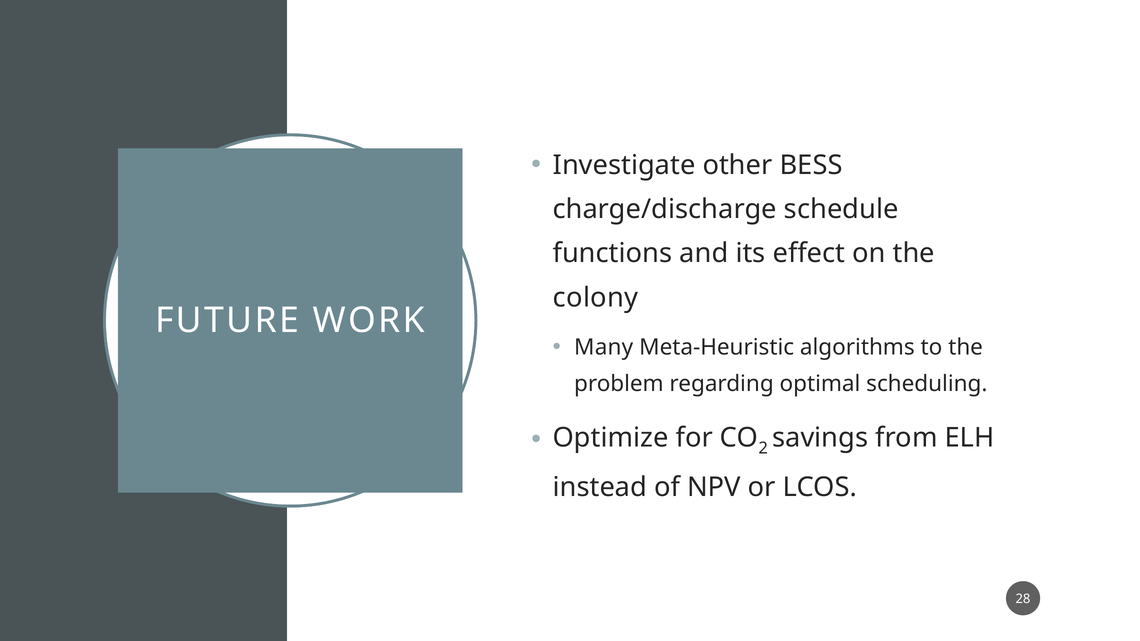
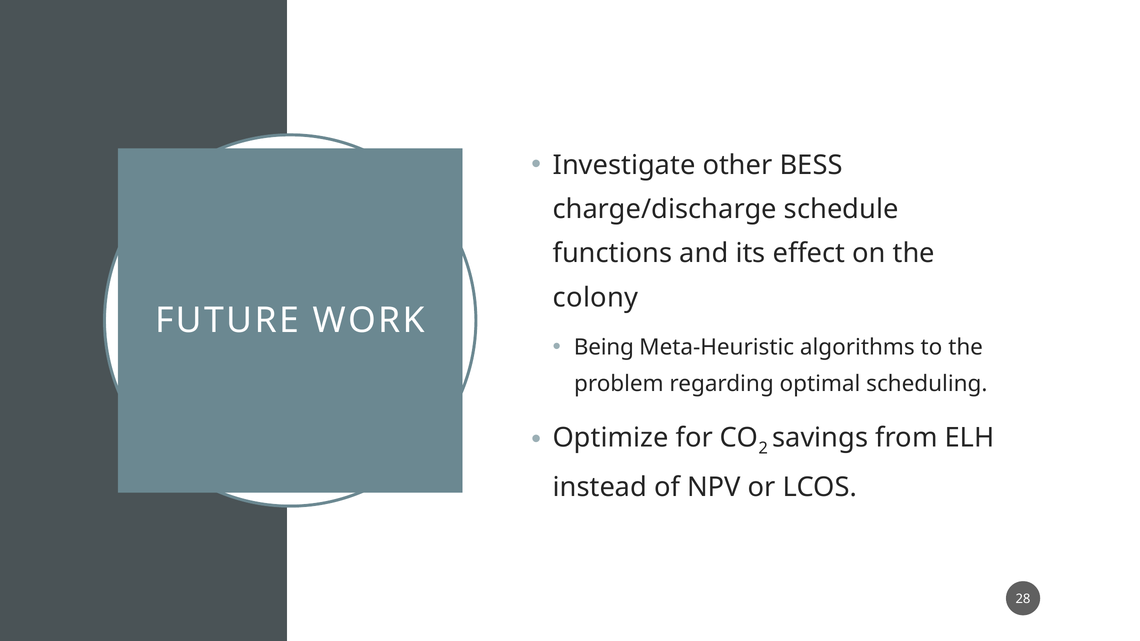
Many: Many -> Being (604, 347)
